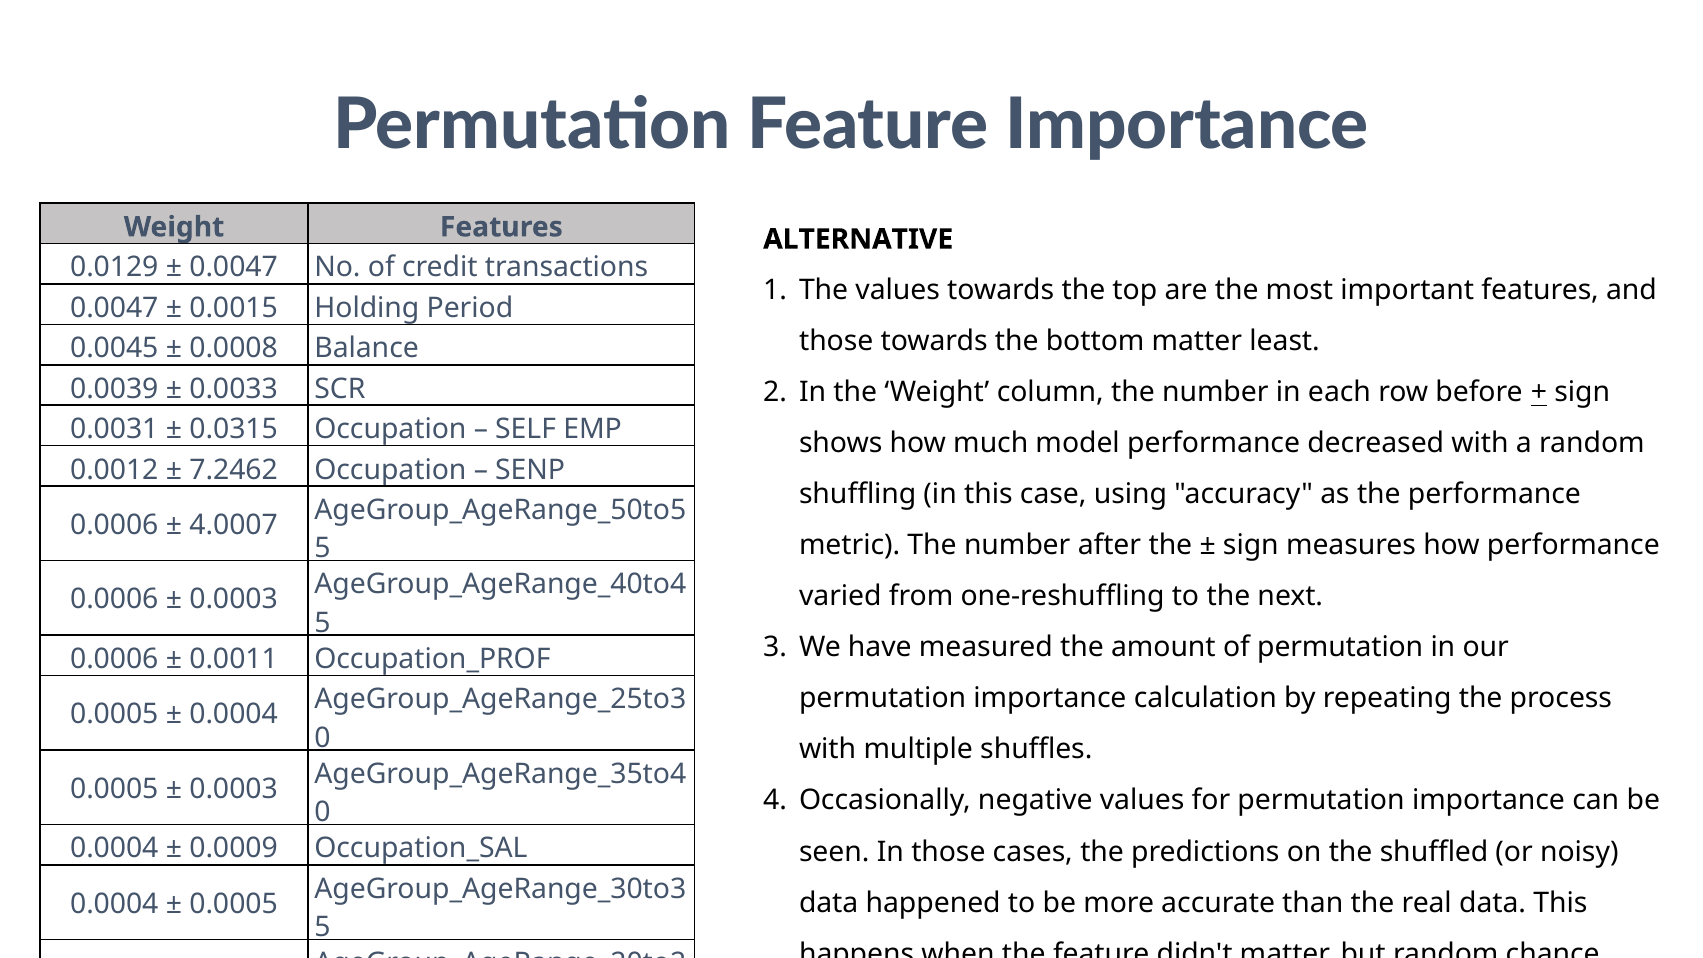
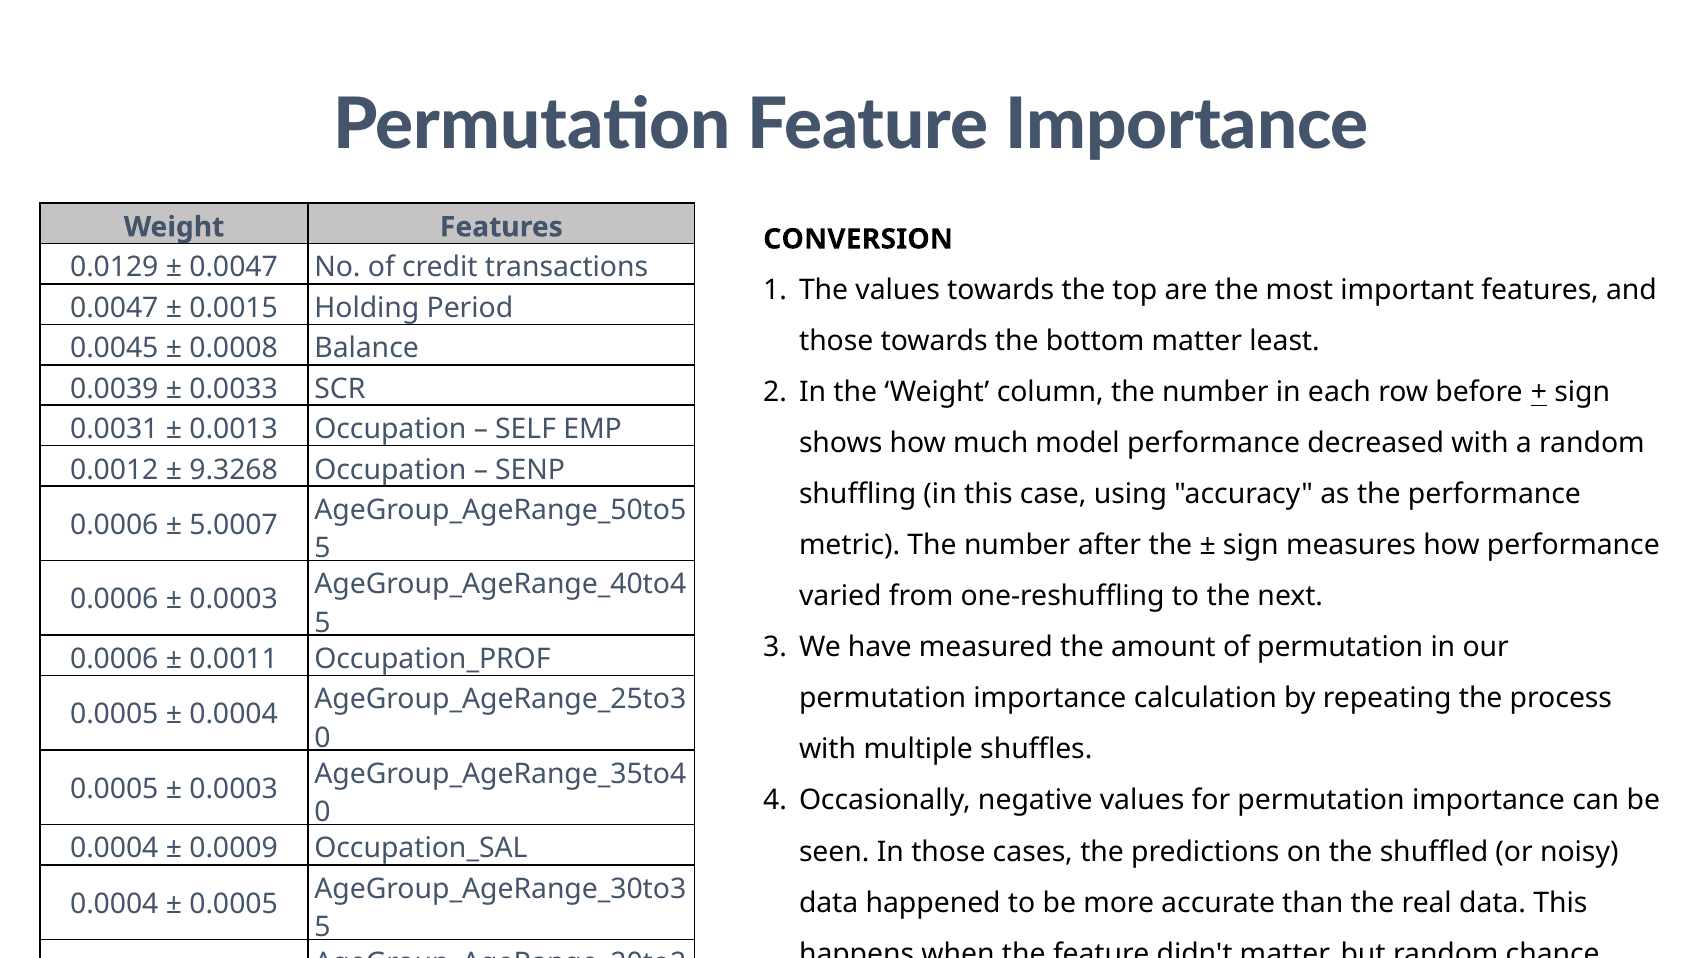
ALTERNATIVE: ALTERNATIVE -> CONVERSION (858, 239)
0.0315: 0.0315 -> 0.0013 (234, 429)
7.2462: 7.2462 -> 9.3268 (234, 470)
4.0007: 4.0007 -> 5.0007 (234, 525)
